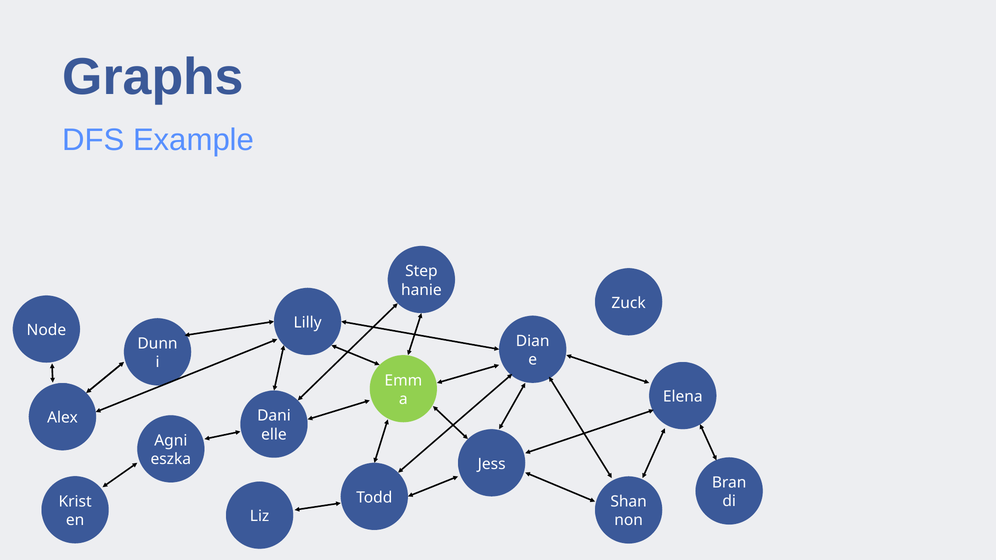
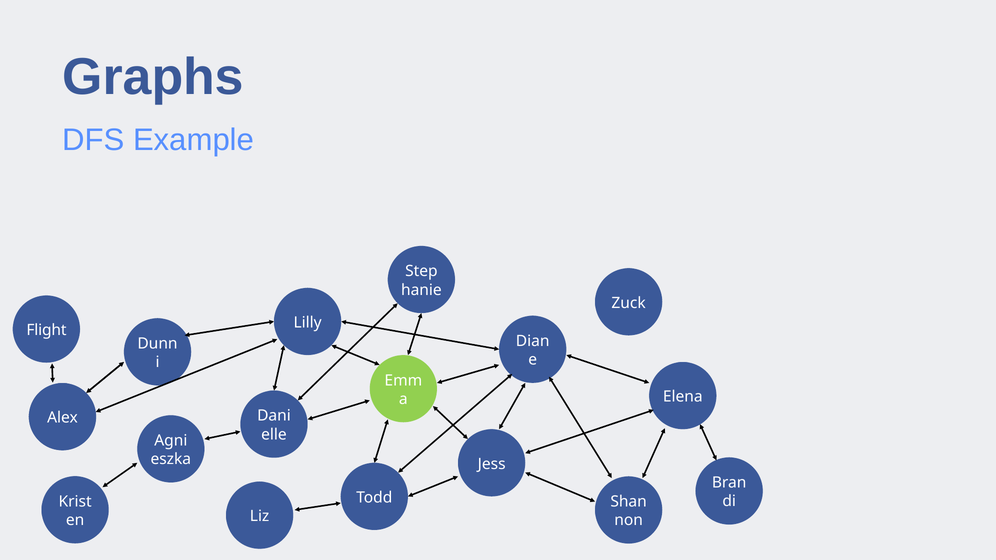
Node: Node -> Flight (46, 330)
